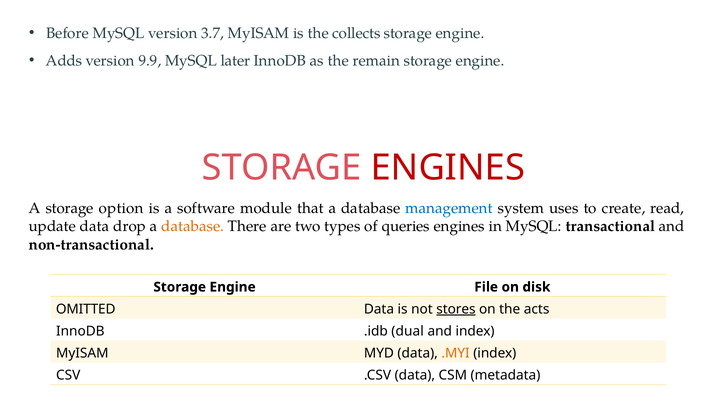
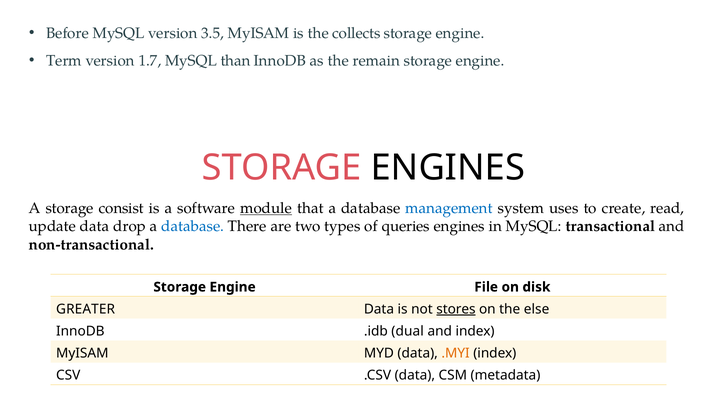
3.7: 3.7 -> 3.5 (213, 33)
Adds: Adds -> Term (64, 61)
9.9: 9.9 -> 1.7 (150, 61)
later: later -> than (235, 61)
ENGINES colour: red -> black (448, 168)
option: option -> consist (121, 208)
module underline: none -> present (266, 208)
database colour: orange -> blue (193, 226)
OMITTED: OMITTED -> GREATER (86, 309)
acts: acts -> else (537, 309)
